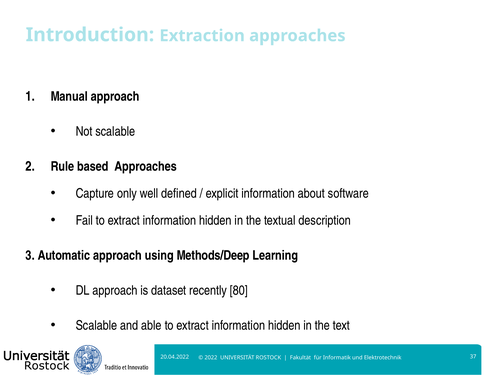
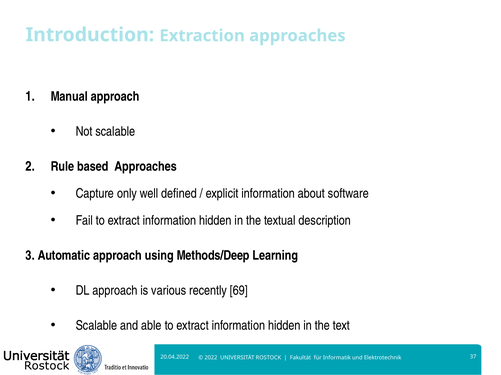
dataset: dataset -> various (169, 291)
80: 80 -> 69 (239, 291)
